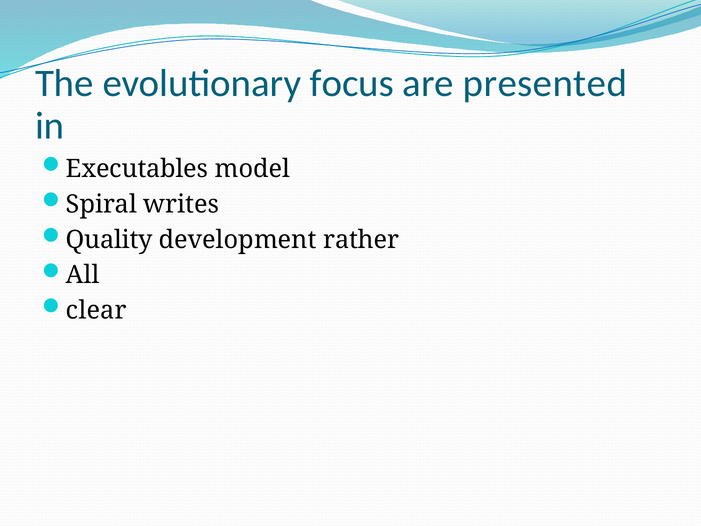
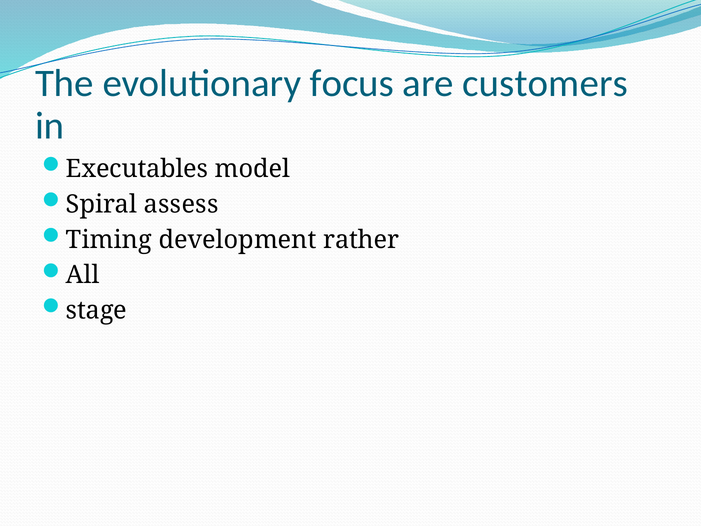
presented: presented -> customers (545, 84)
writes: writes -> assess (181, 204)
Quality: Quality -> Timing (109, 240)
clear: clear -> stage (96, 310)
